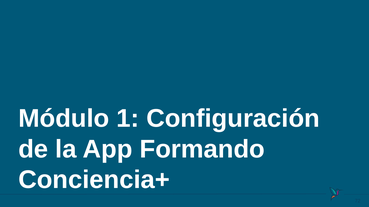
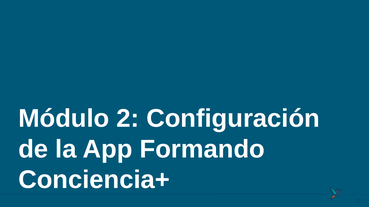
1: 1 -> 2 (128, 119)
